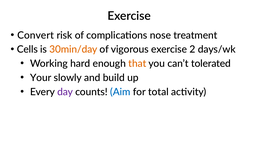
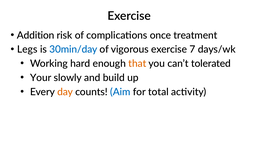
Convert: Convert -> Addition (36, 35)
nose: nose -> once (160, 35)
Cells: Cells -> Legs (27, 49)
30min/day colour: orange -> blue (73, 49)
2: 2 -> 7 (192, 49)
day colour: purple -> orange (65, 92)
